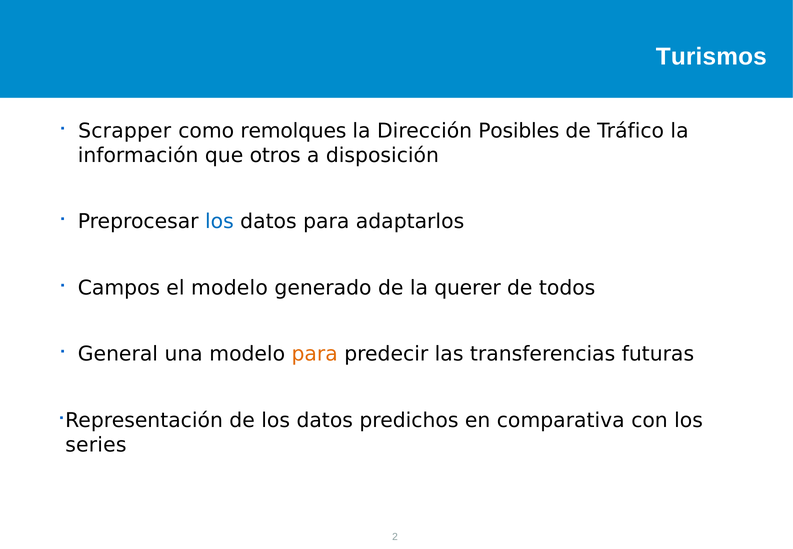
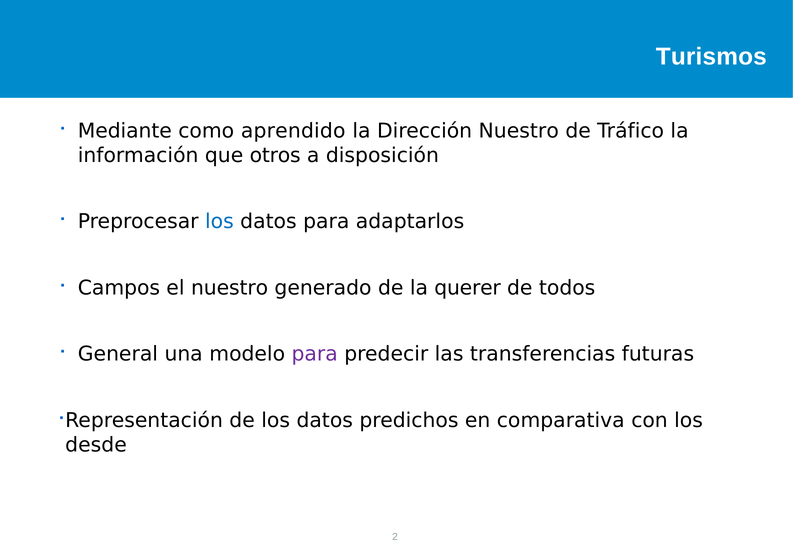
Scrapper: Scrapper -> Mediante (125, 131)
remolques: remolques -> aprendido (293, 131)
Dirección Posibles: Posibles -> Nuestro (519, 131)
el modelo: modelo -> nuestro (230, 288)
para colour: orange -> purple (315, 354)
series: series -> desde (96, 445)
